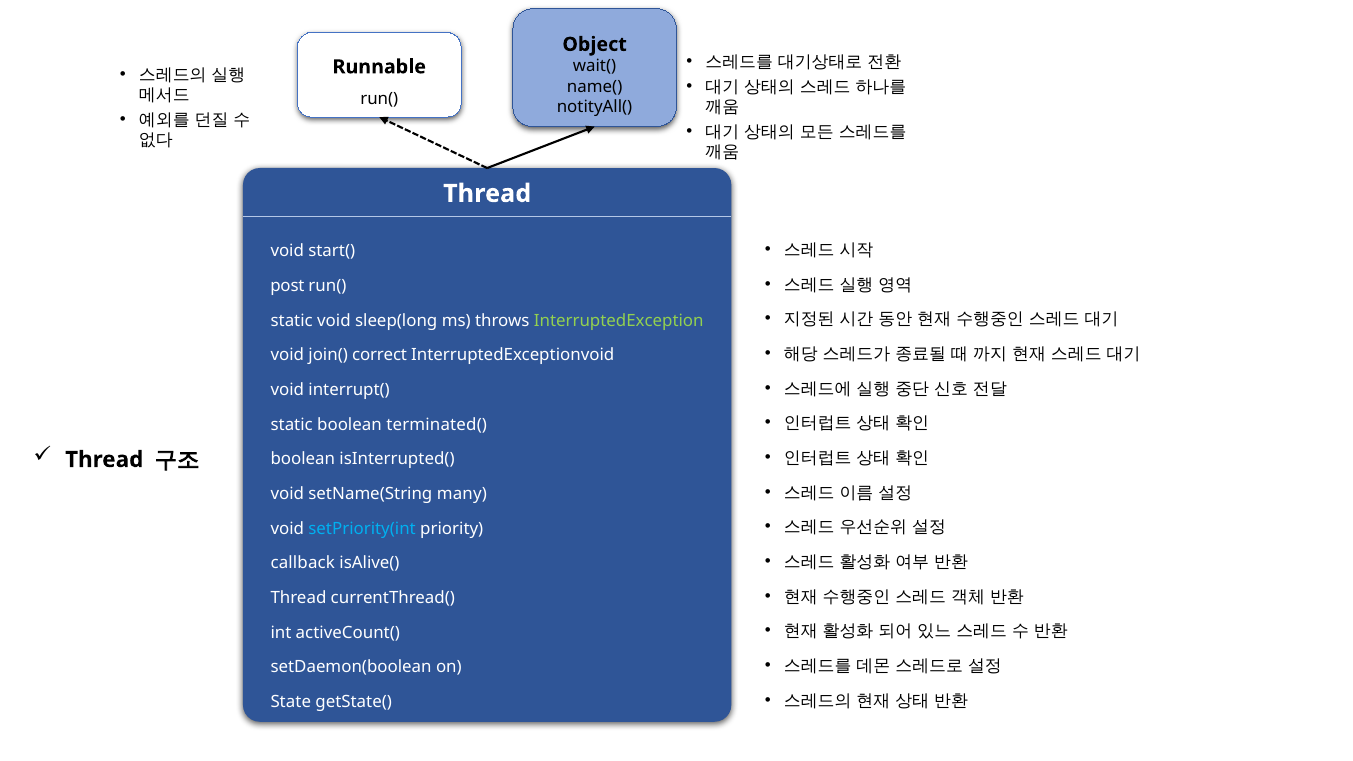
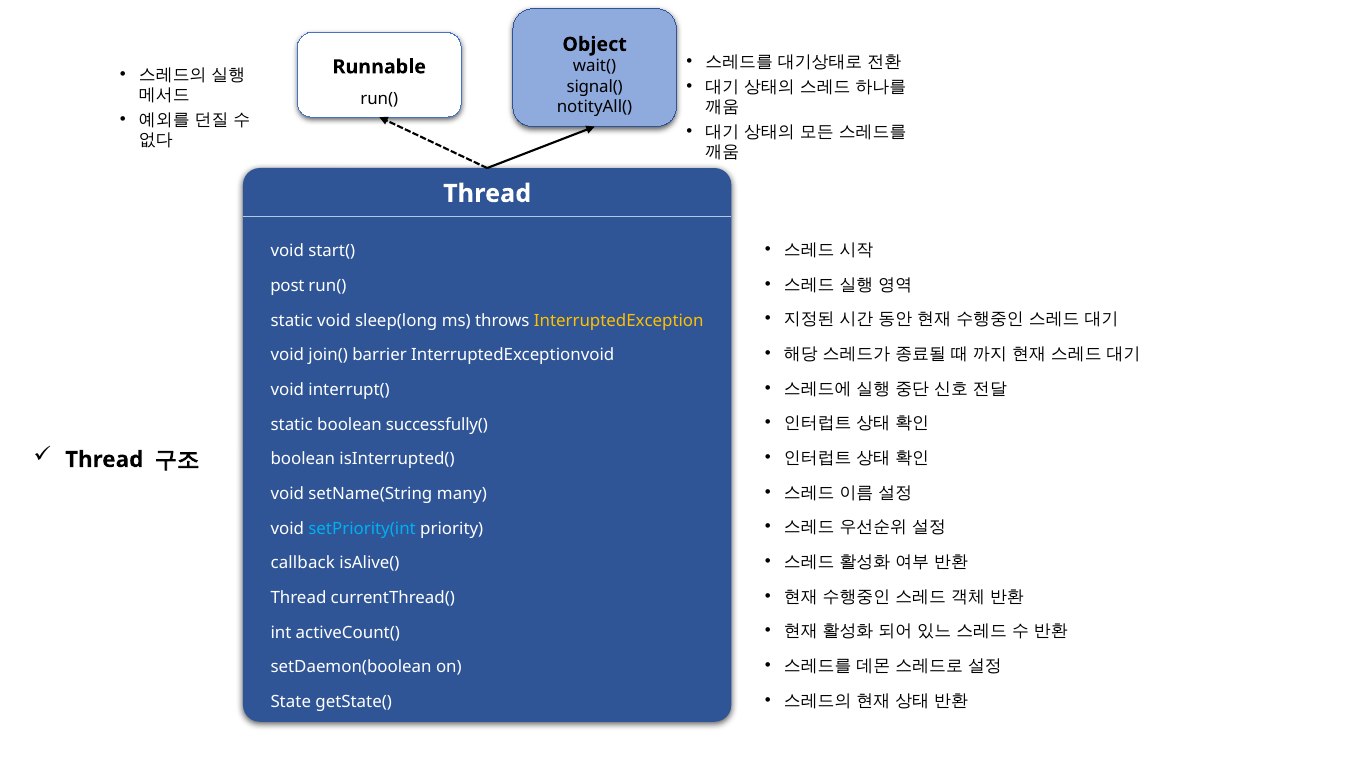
name(: name( -> signal( (595, 86)
InterruptedException colour: light green -> yellow (619, 320)
correct: correct -> barrier (380, 355)
terminated(: terminated( -> successfully( (437, 424)
